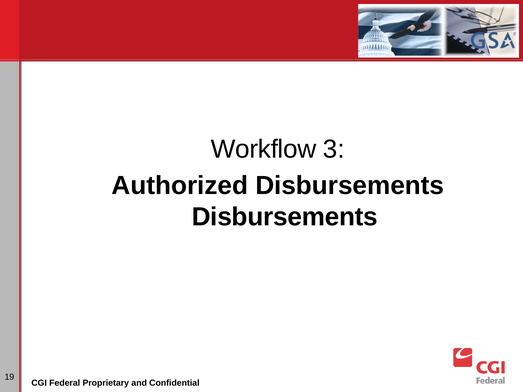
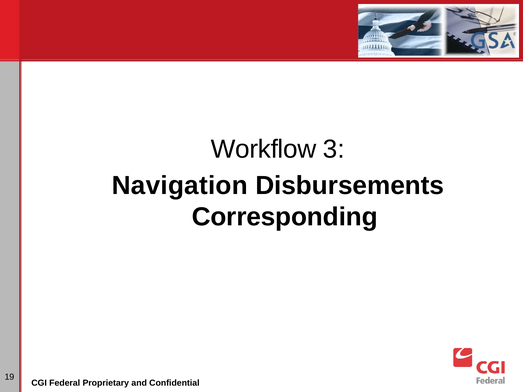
Authorized: Authorized -> Navigation (180, 186)
Disbursements: Disbursements -> Corresponding (285, 217)
